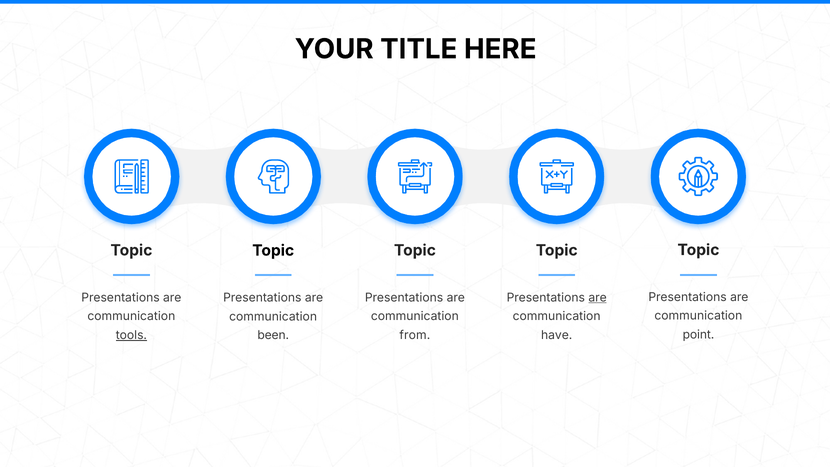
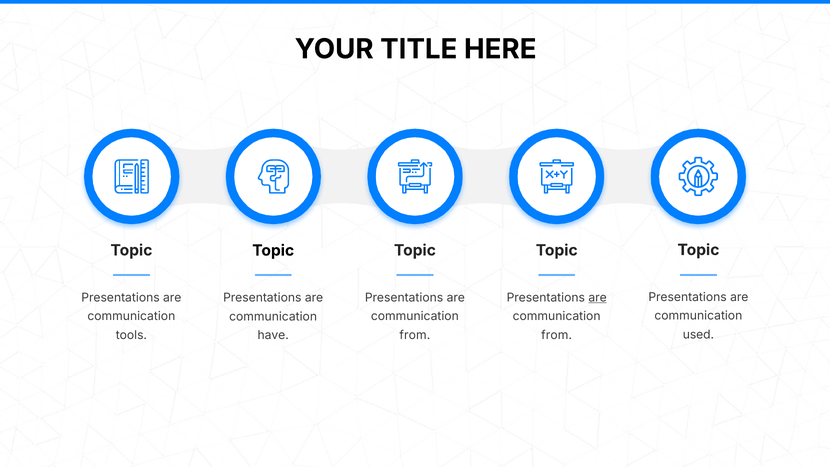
point: point -> used (698, 335)
tools underline: present -> none (131, 335)
have: have -> from (557, 335)
been: been -> have (273, 335)
